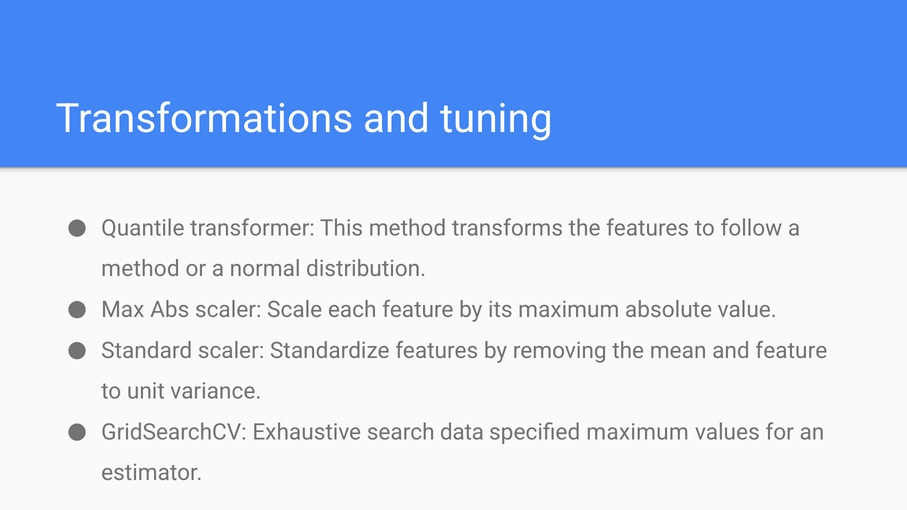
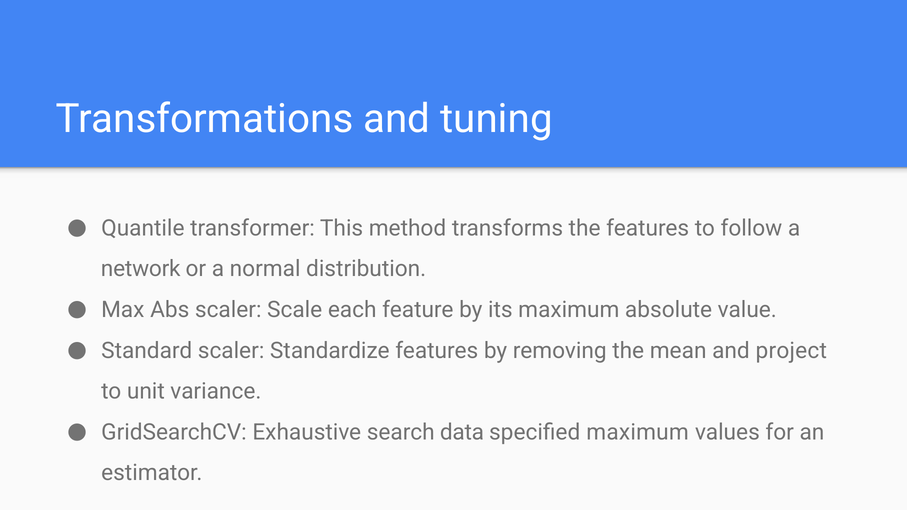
method: method -> network (141, 269)
and feature: feature -> project (791, 351)
